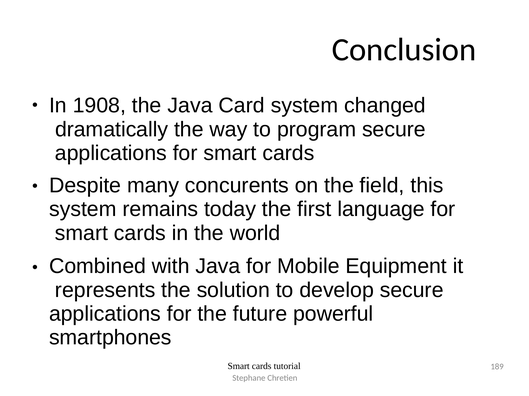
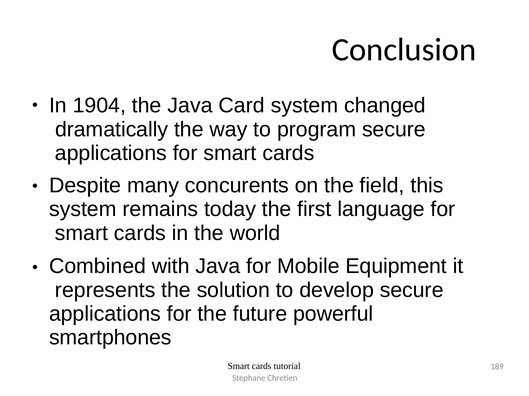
1908: 1908 -> 1904 (99, 106)
